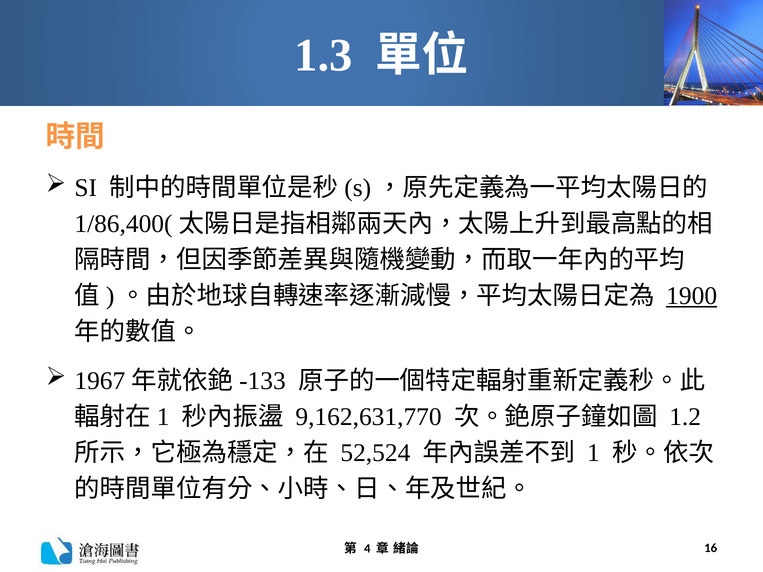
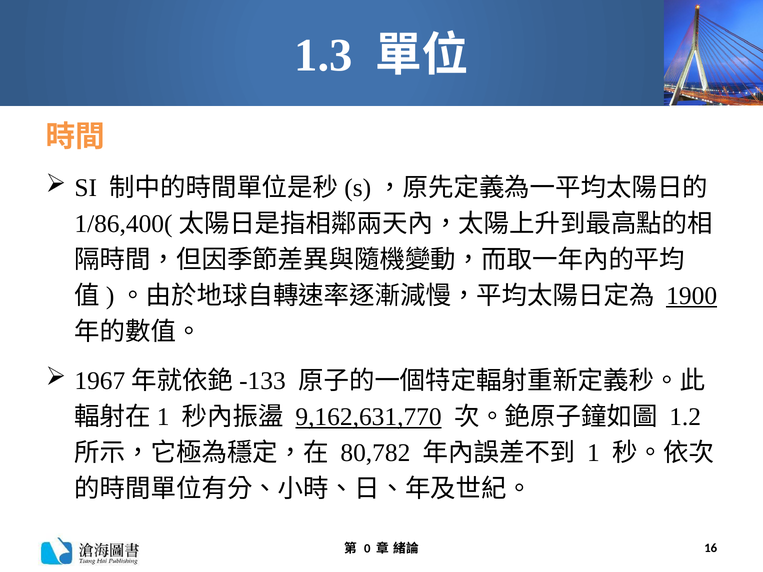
9,162,631,770 underline: none -> present (369, 417)
52,524: 52,524 -> 80,782 (375, 453)
4: 4 -> 0 (367, 549)
